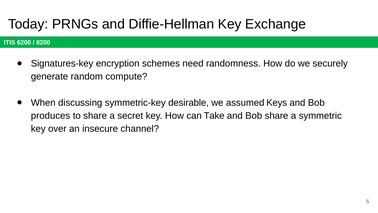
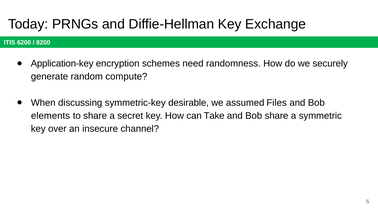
Signatures-key: Signatures-key -> Application-key (62, 63)
Keys: Keys -> Files (277, 102)
produces: produces -> elements (51, 115)
